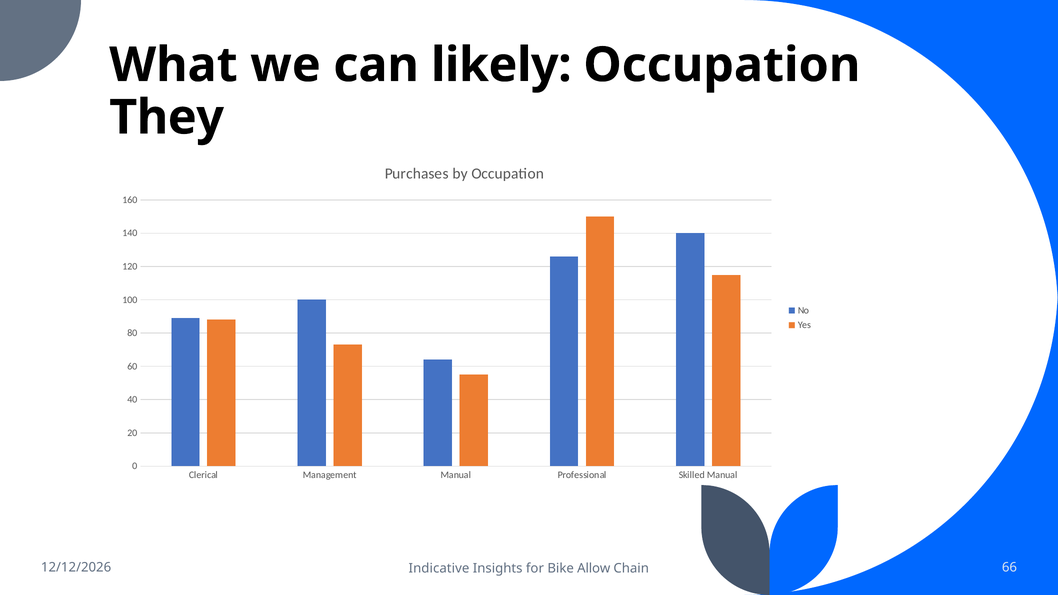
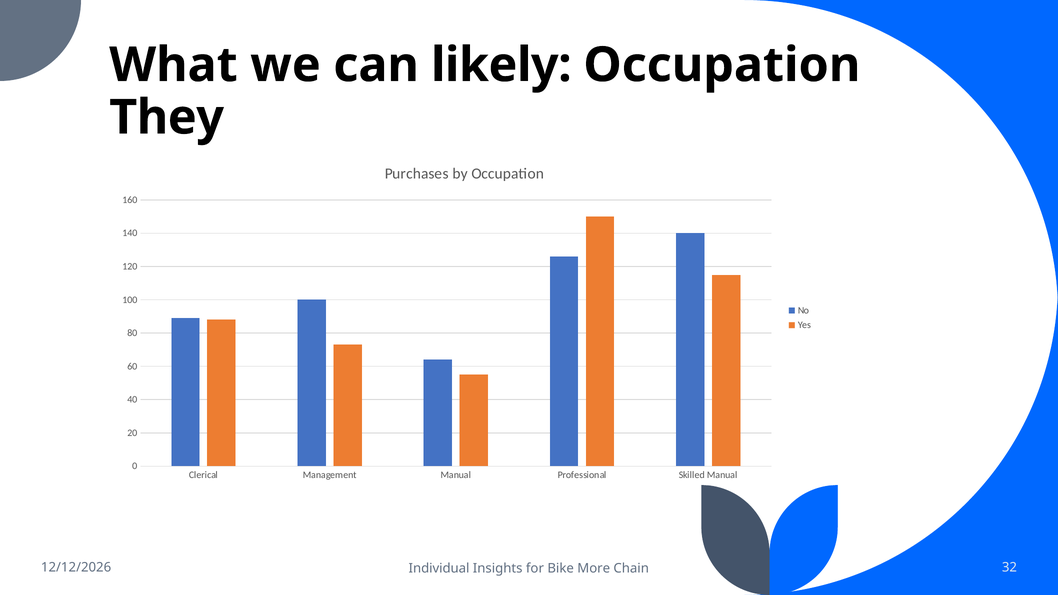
Indicative: Indicative -> Individual (439, 568)
Allow: Allow -> More (594, 568)
66: 66 -> 32 (1009, 567)
